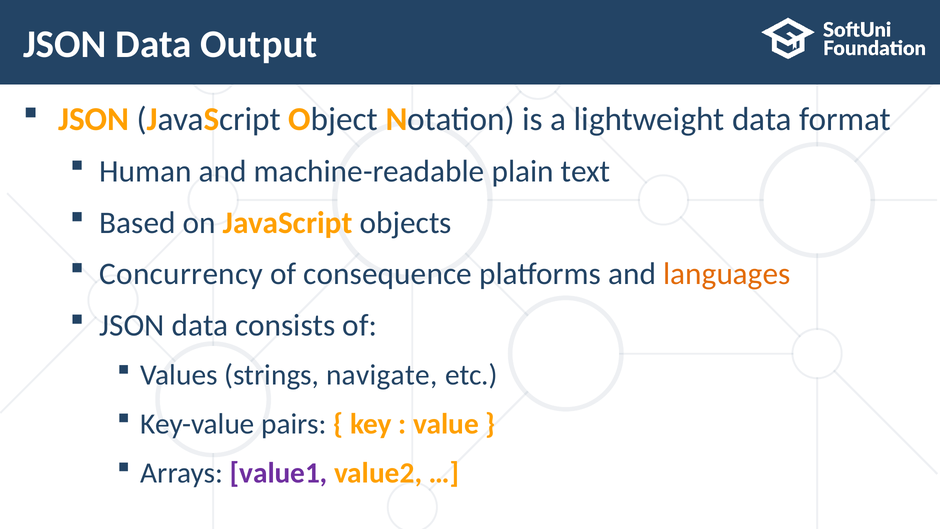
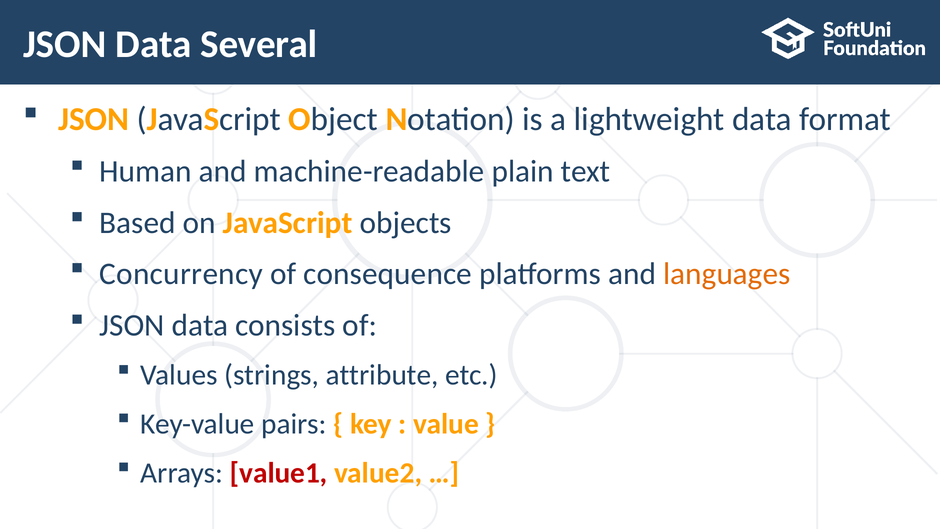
Output: Output -> Several (259, 45)
navigate: navigate -> attribute (382, 375)
value1 colour: purple -> red (279, 473)
